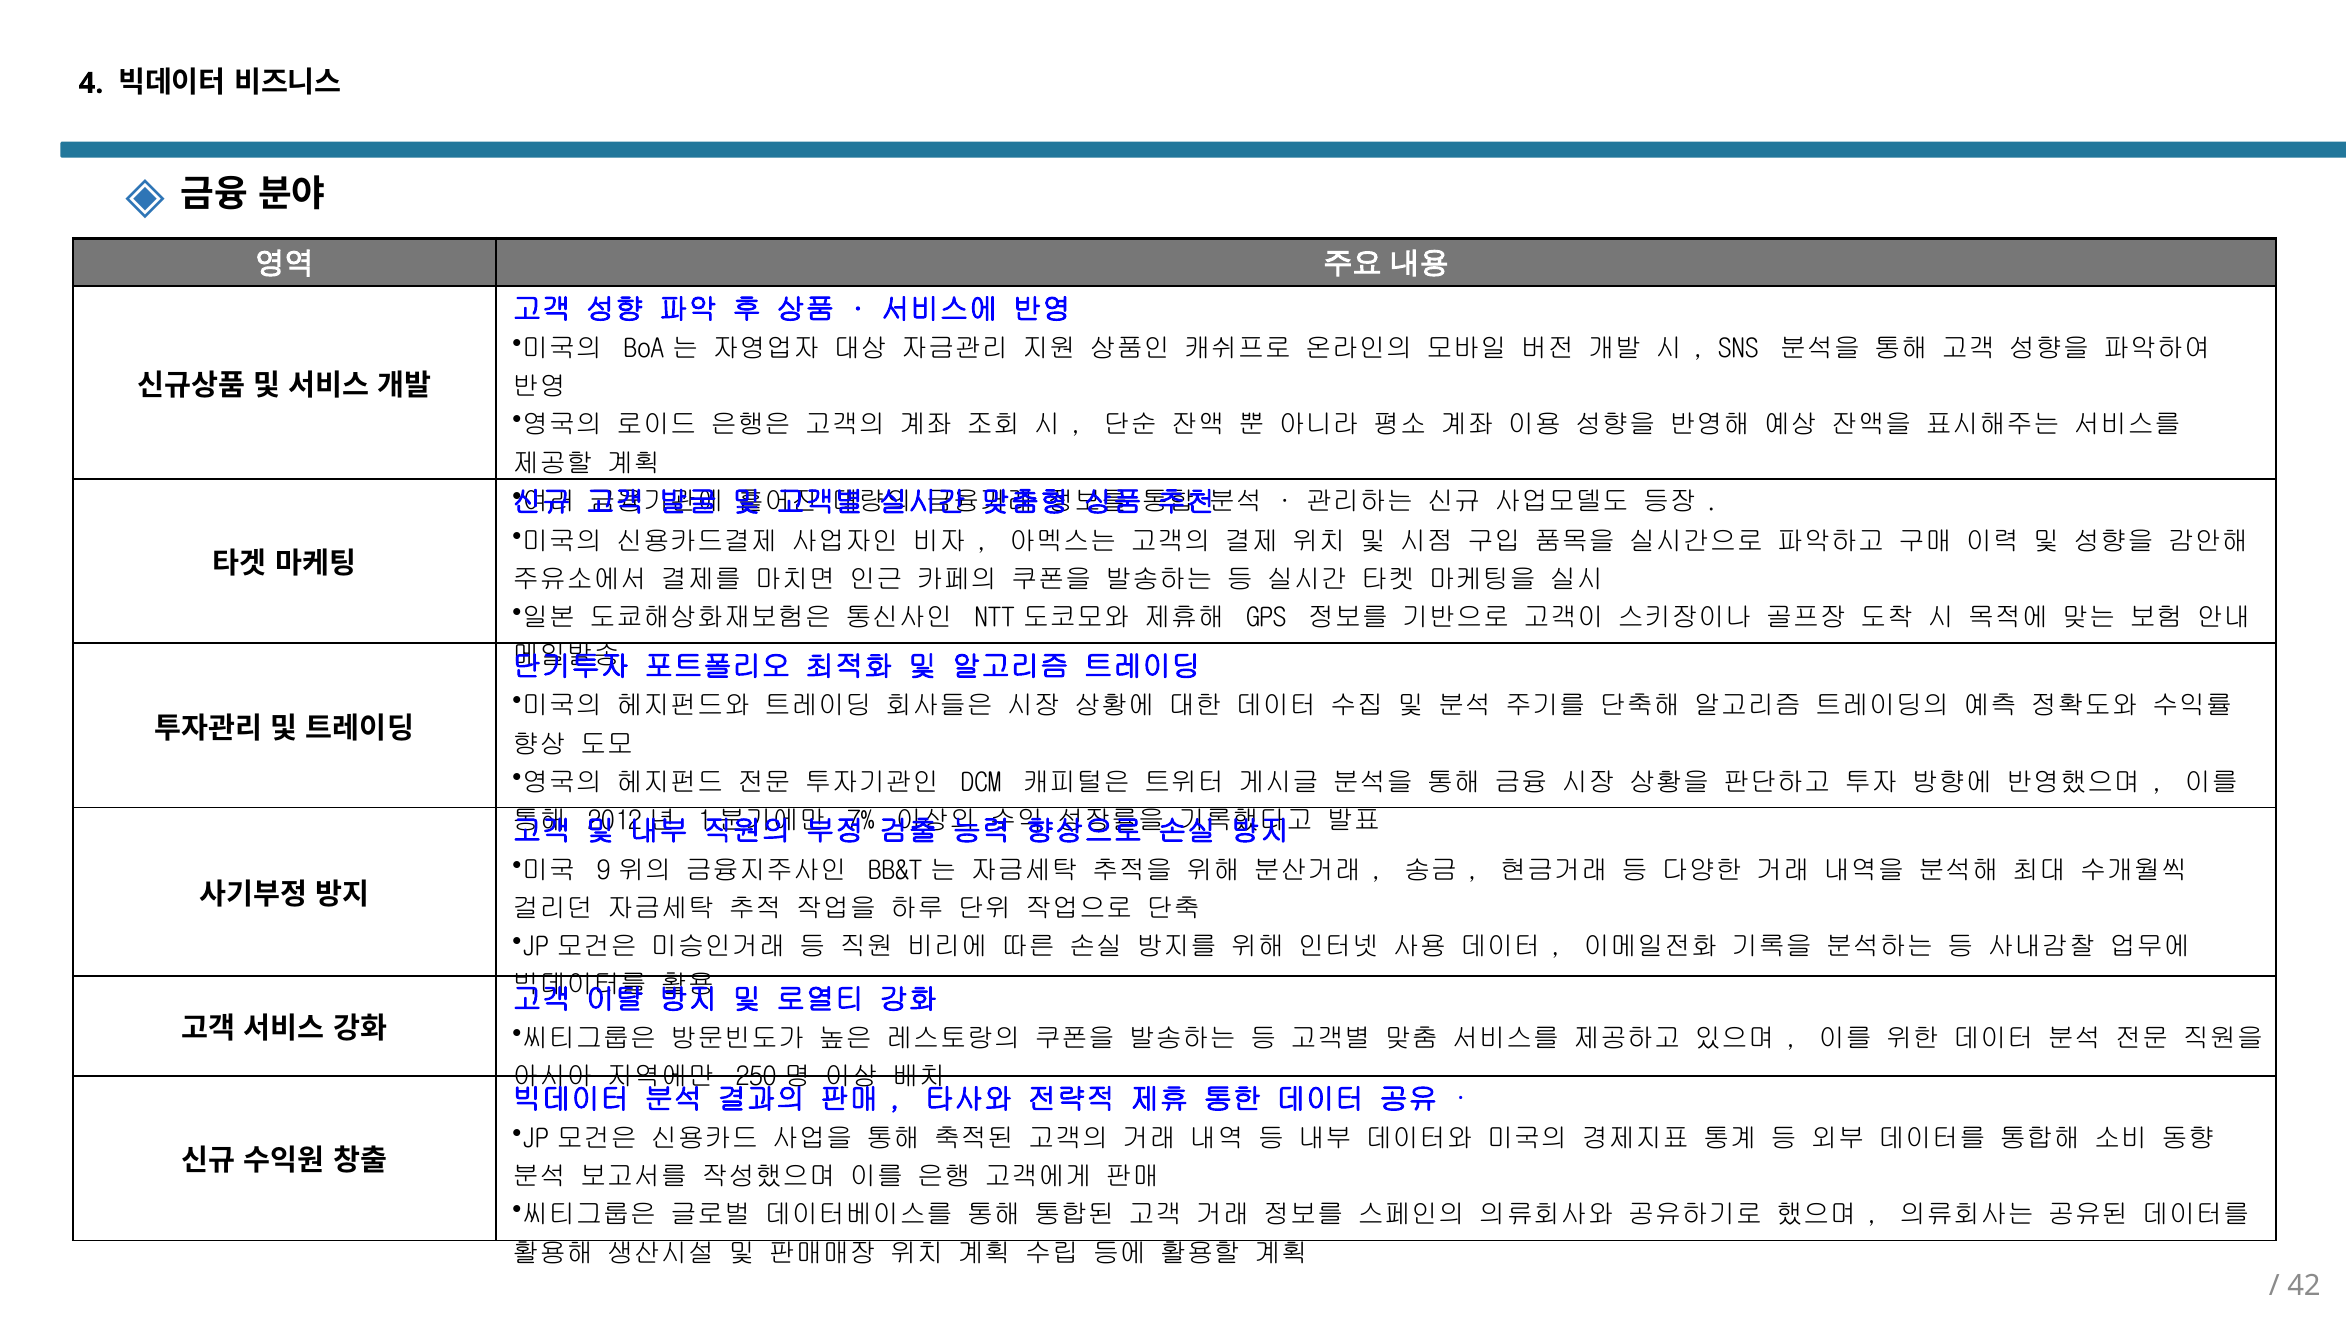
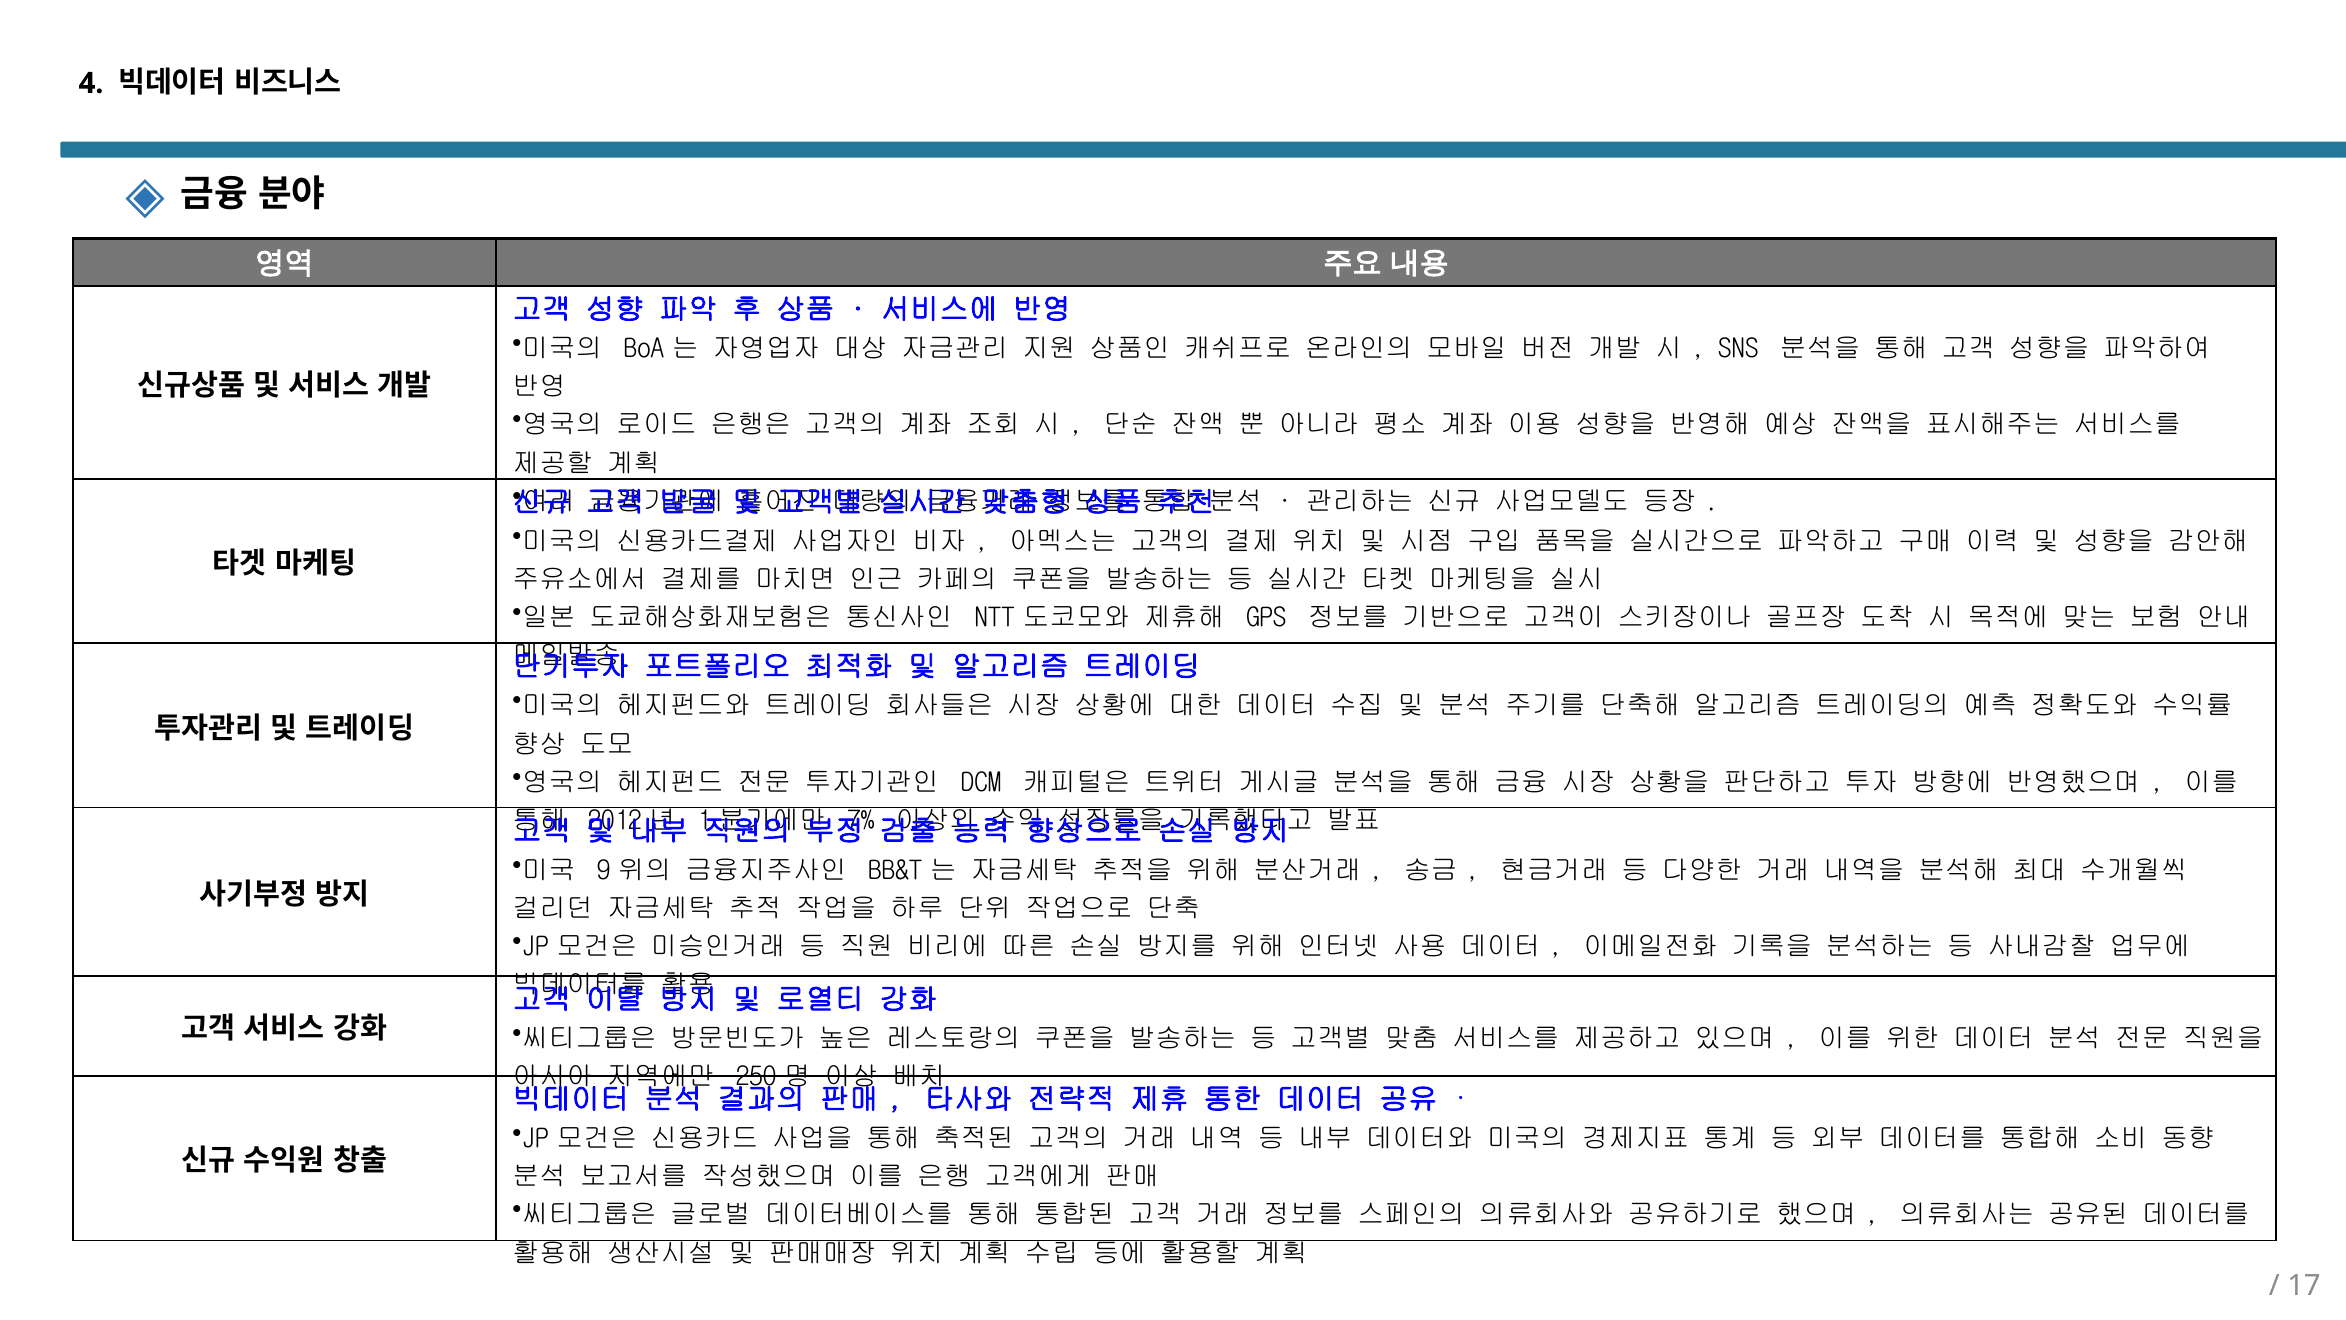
42: 42 -> 17 (2304, 1285)
